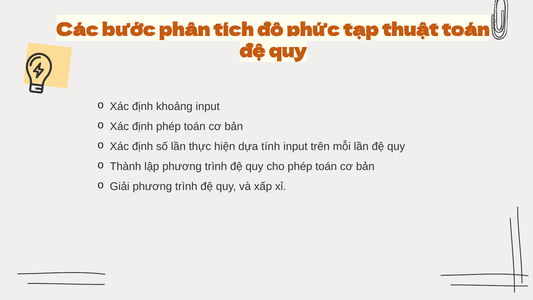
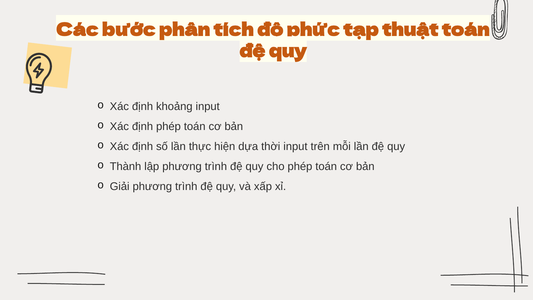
tính: tính -> thời (271, 146)
